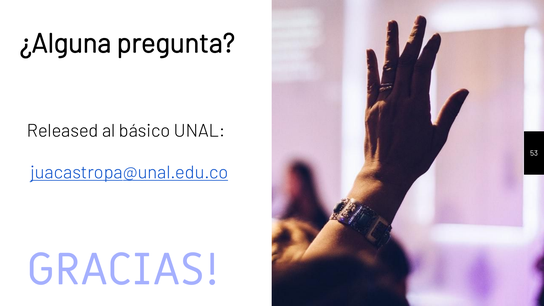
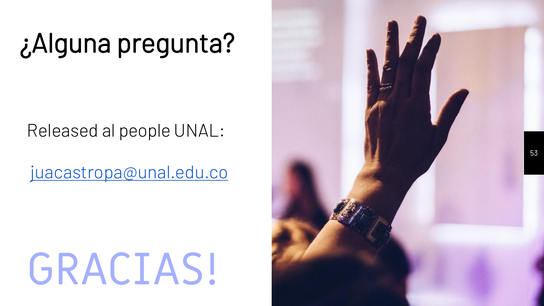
básico: básico -> people (145, 131)
